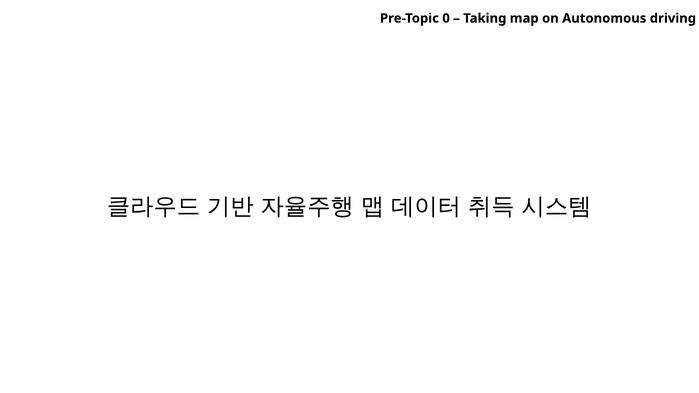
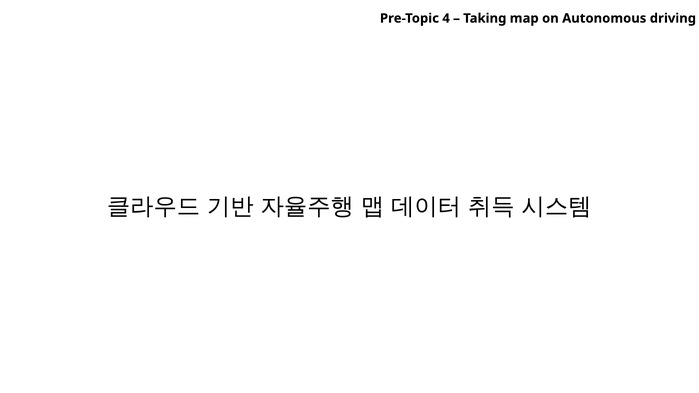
0: 0 -> 4 (446, 18)
